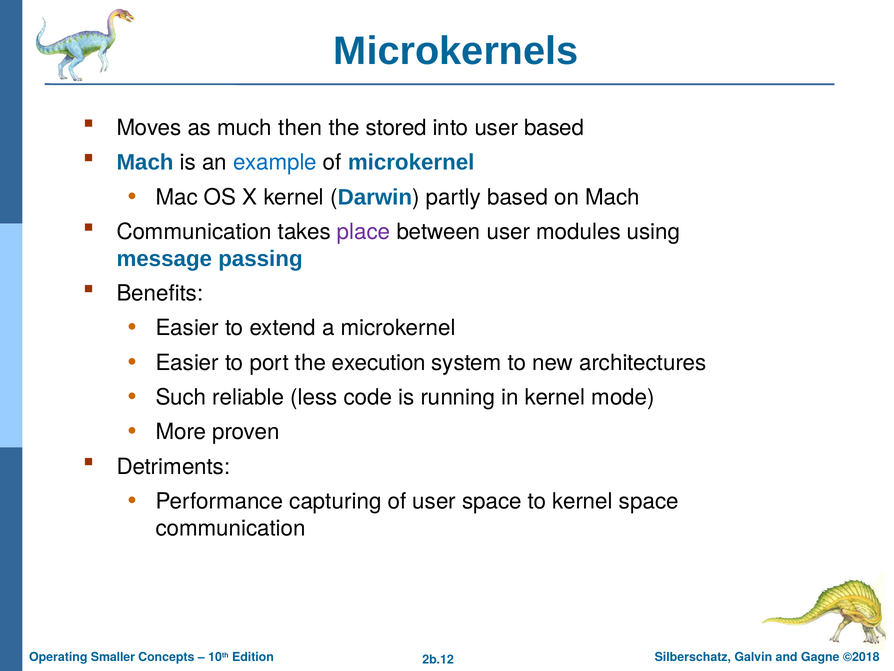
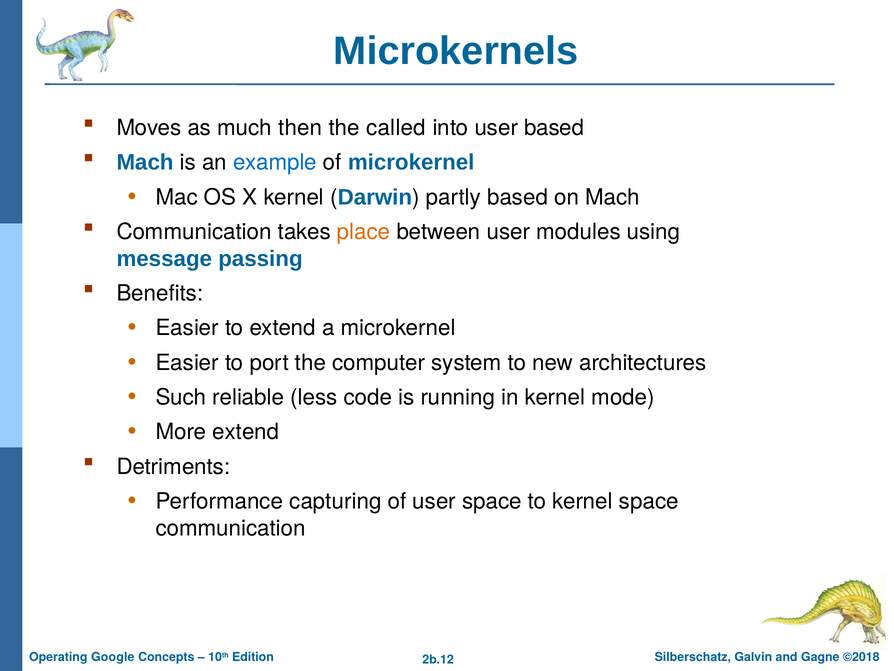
stored: stored -> called (396, 128)
place colour: purple -> orange (364, 232)
execution: execution -> computer (379, 362)
More proven: proven -> extend (246, 432)
Smaller: Smaller -> Google (113, 657)
